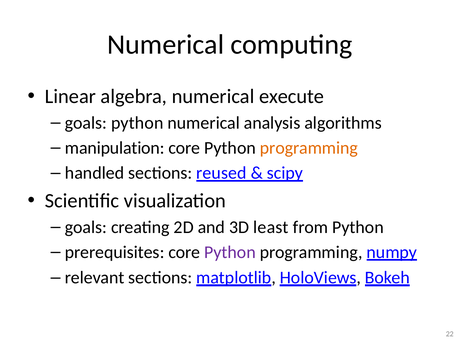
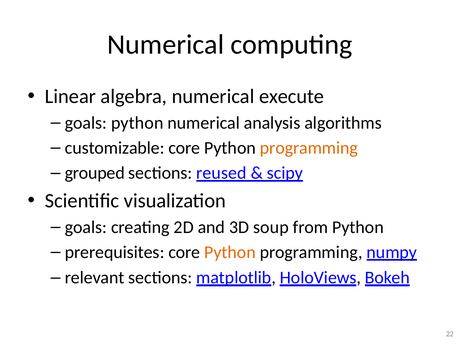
manipulation: manipulation -> customizable (115, 148)
handled: handled -> grouped (95, 173)
least: least -> soup (271, 227)
Python colour: purple -> orange (230, 252)
